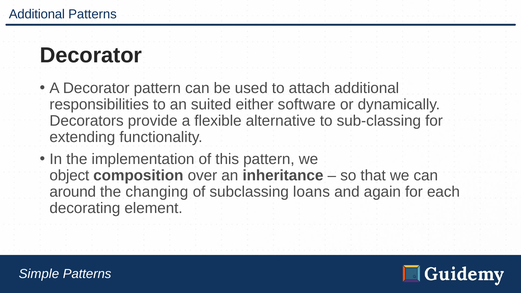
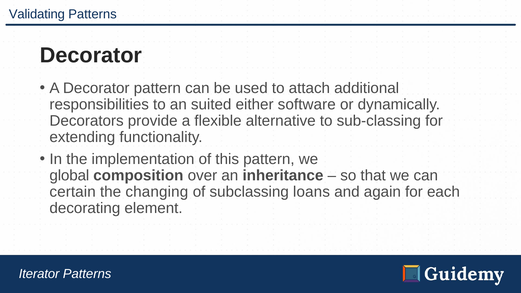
Additional: Additional -> Validating (37, 14)
object: object -> global (69, 175)
around: around -> certain (73, 192)
Simple: Simple -> Iterator (39, 274)
